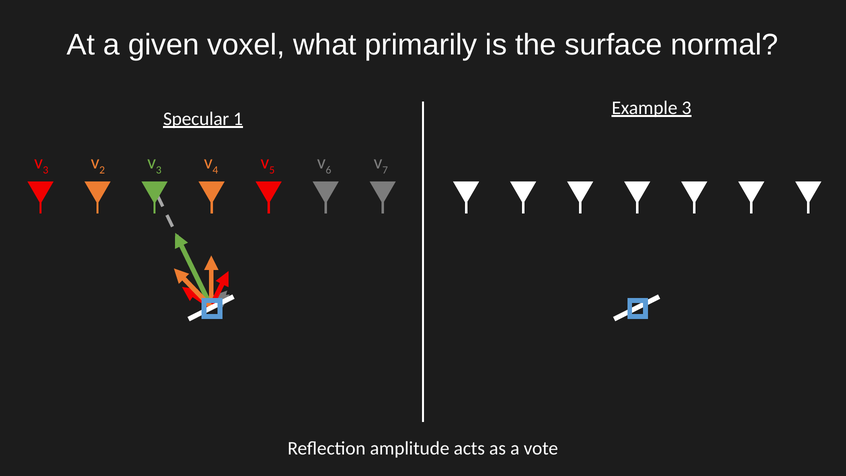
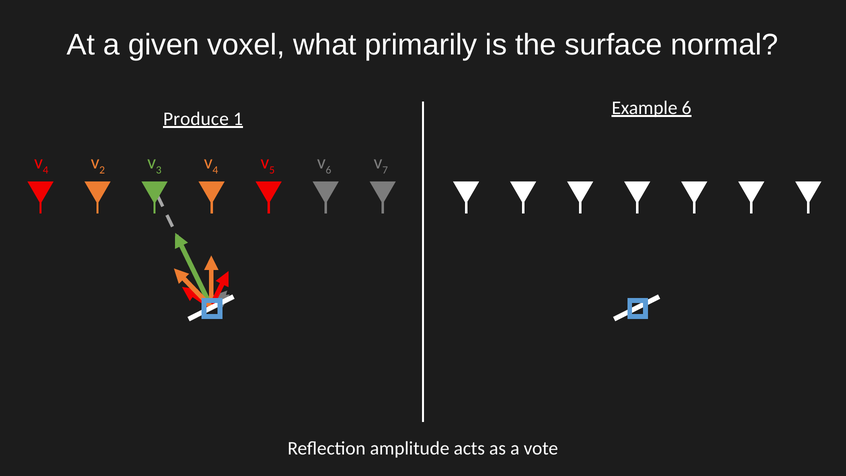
Example 3: 3 -> 6 (687, 108)
Specular: Specular -> Produce (196, 119)
3: 3 -> 4 (46, 170)
